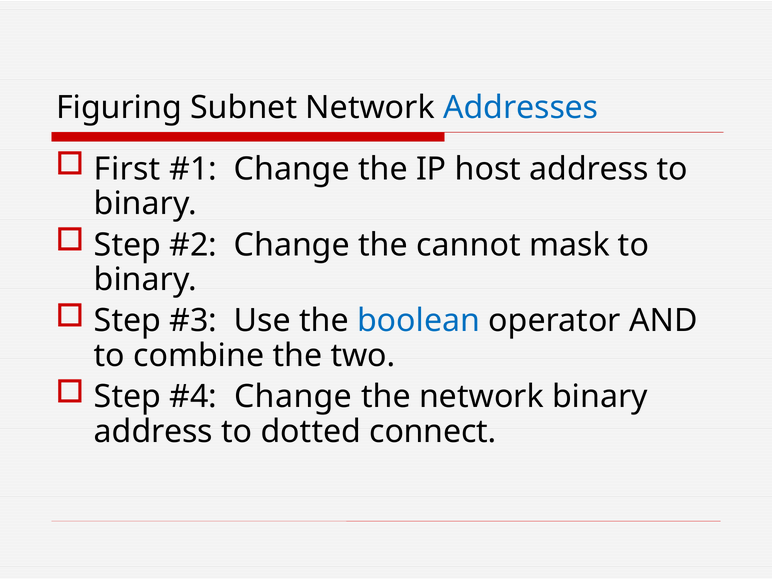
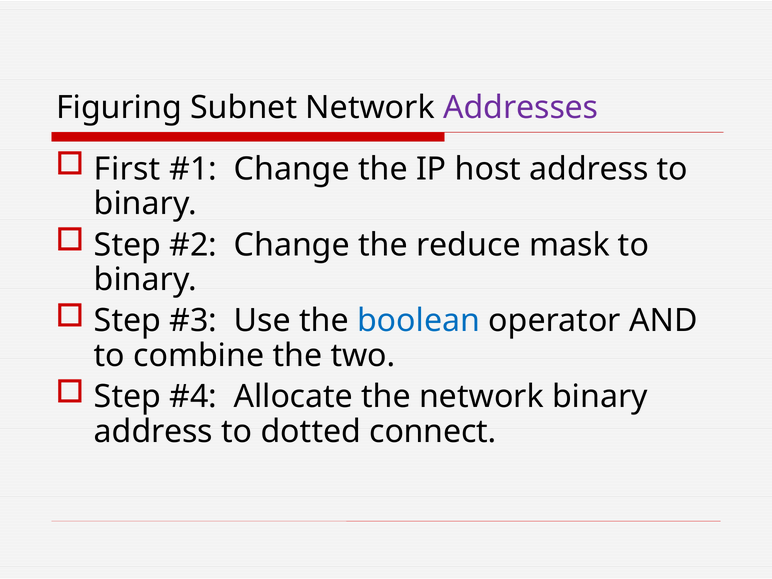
Addresses colour: blue -> purple (521, 107)
cannot: cannot -> reduce (468, 245)
Change: Change -> Allocate (293, 397)
